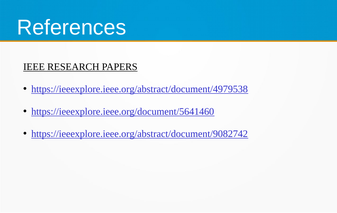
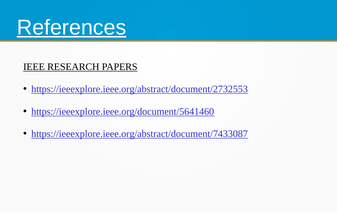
References underline: none -> present (72, 27)
https://ieeexplore.ieee.org/abstract/document/4979538: https://ieeexplore.ieee.org/abstract/document/4979538 -> https://ieeexplore.ieee.org/abstract/document/2732553 (140, 89)
https://ieeexplore.ieee.org/abstract/document/9082742: https://ieeexplore.ieee.org/abstract/document/9082742 -> https://ieeexplore.ieee.org/abstract/document/7433087 (140, 133)
